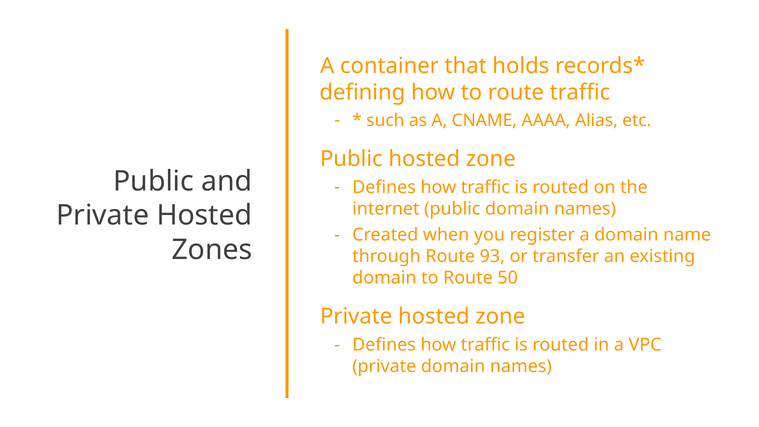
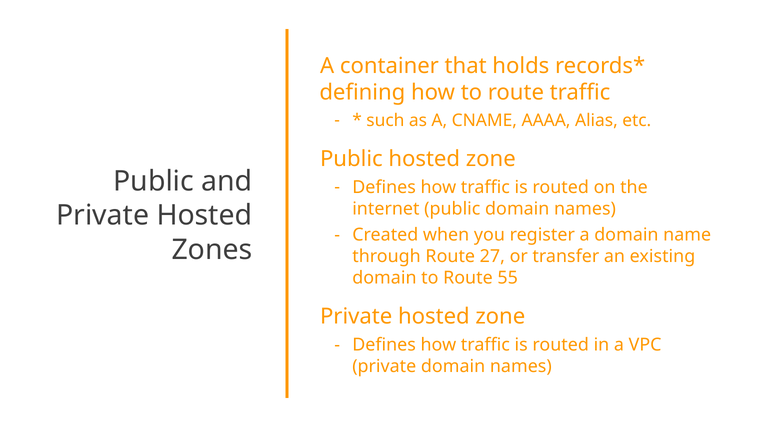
93: 93 -> 27 (492, 256)
50: 50 -> 55 (508, 278)
